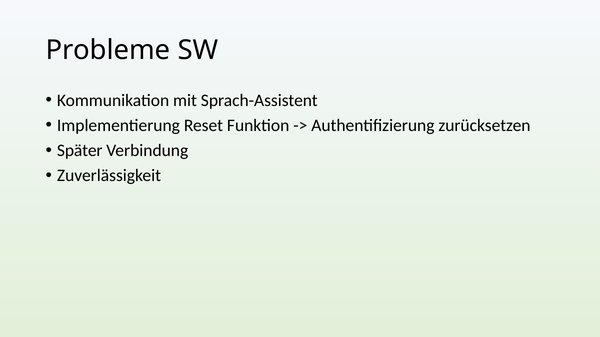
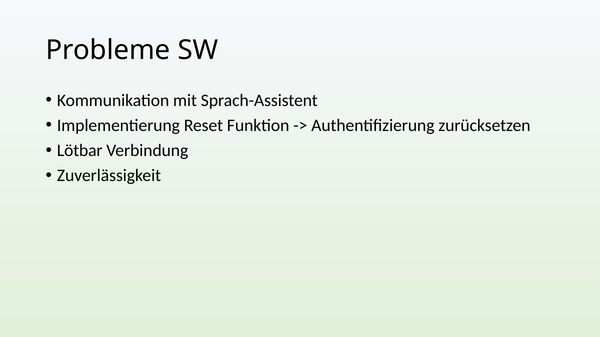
Später: Später -> Lötbar (80, 151)
